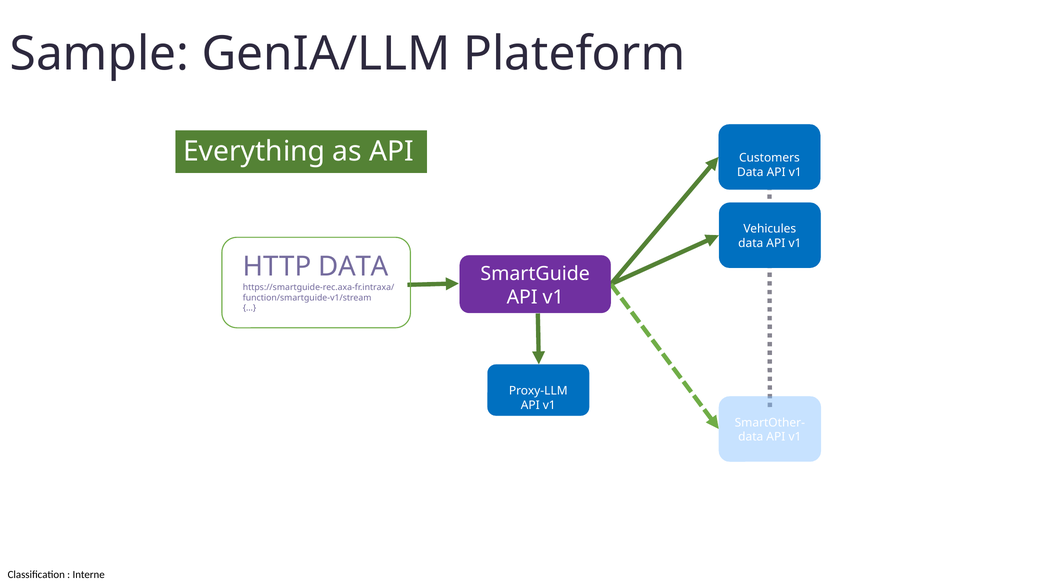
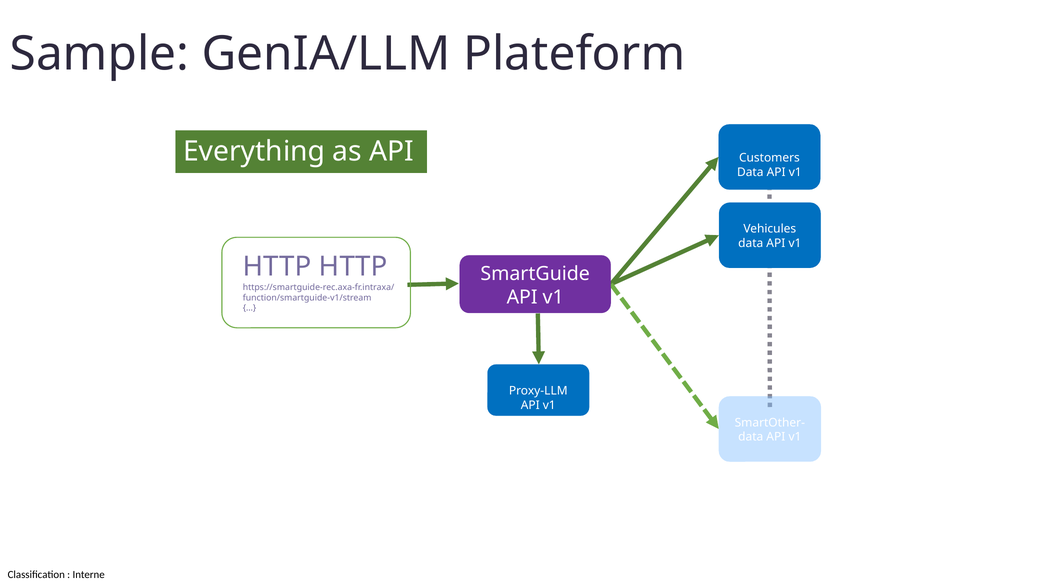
HTTP DATA: DATA -> HTTP (353, 267)
